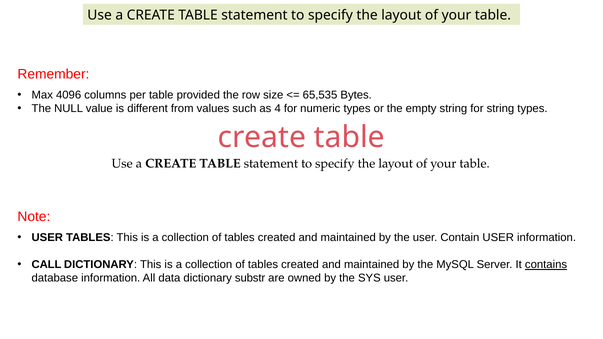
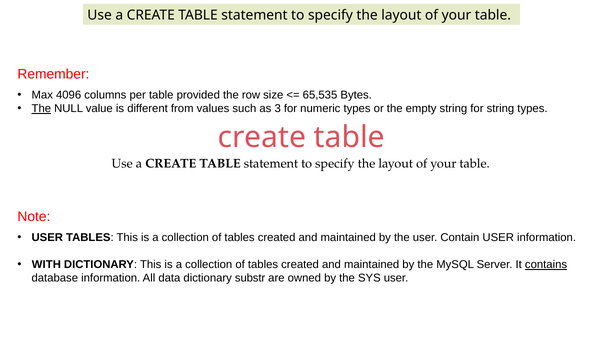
The underline: none -> present (41, 109)
4: 4 -> 3 (278, 109)
CALL: CALL -> WITH (46, 265)
